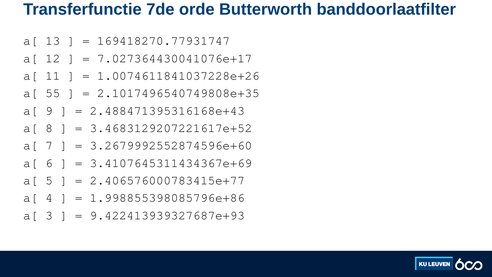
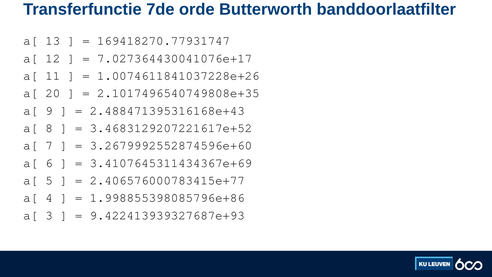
55: 55 -> 20 (53, 93)
